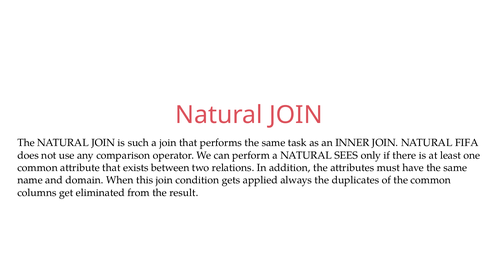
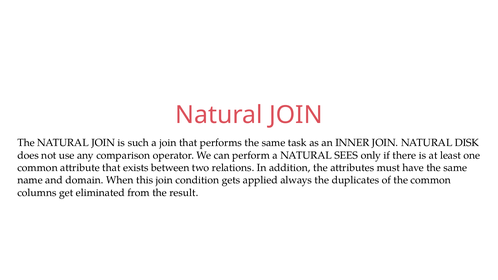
FIFA: FIFA -> DISK (467, 143)
